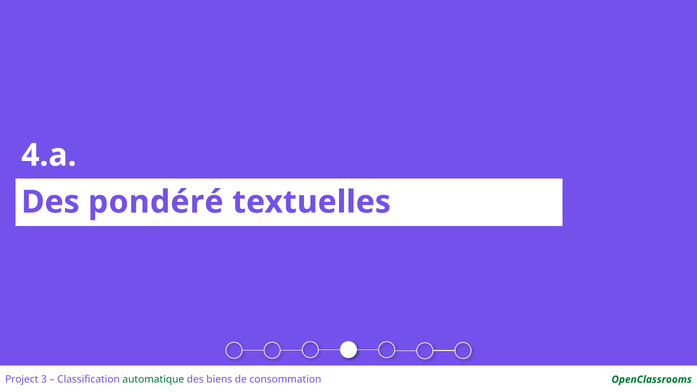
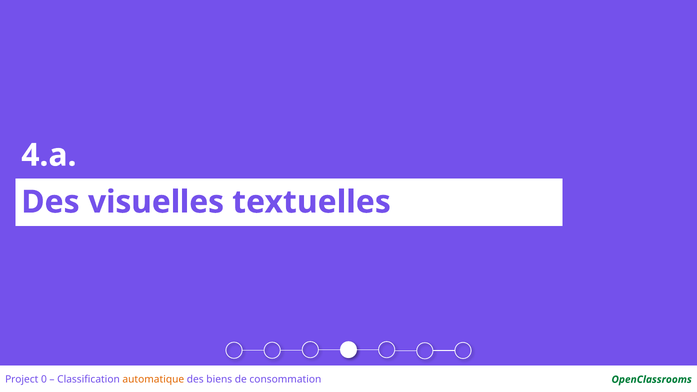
pondéré: pondéré -> visuelles (156, 202)
3: 3 -> 0 (44, 380)
automatique colour: green -> orange (153, 380)
